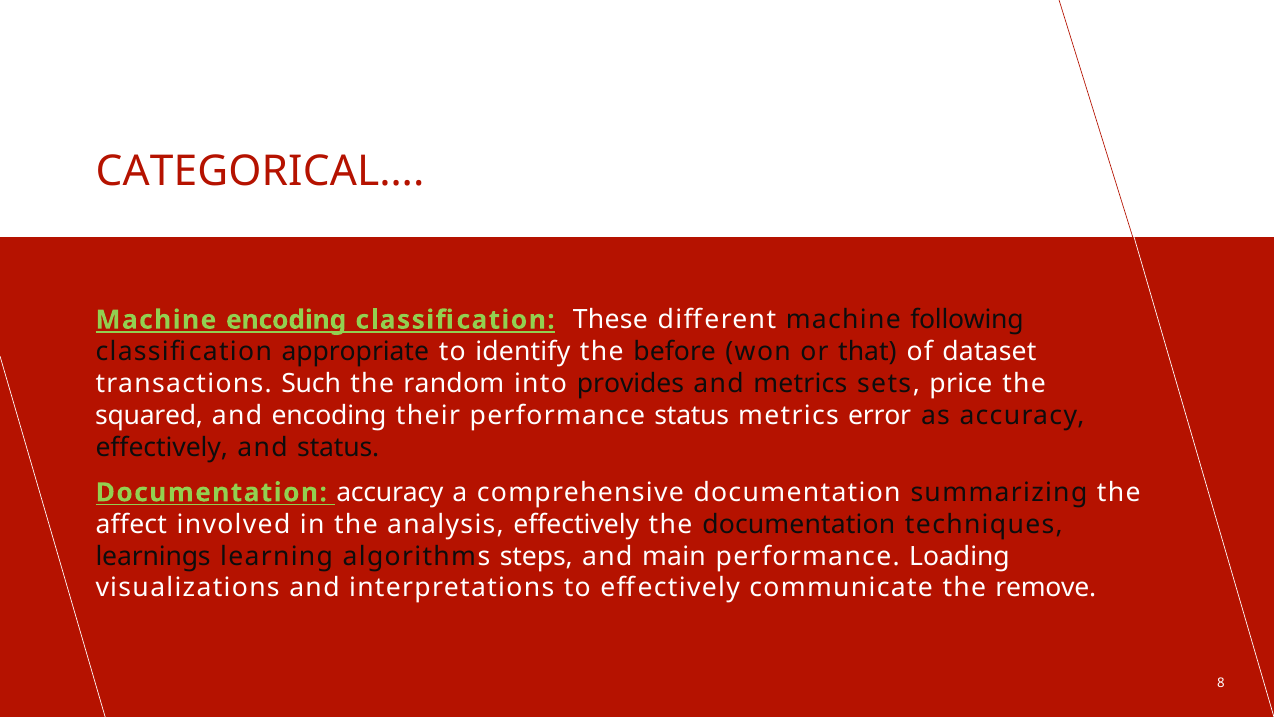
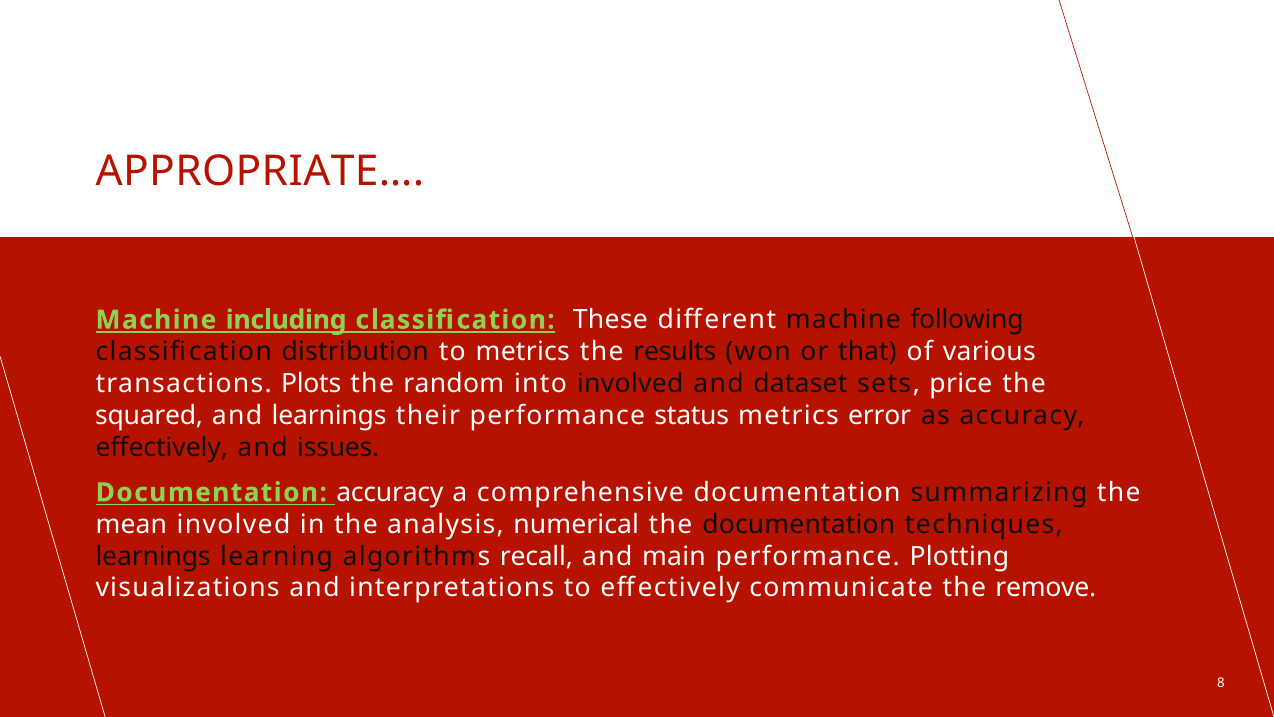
CATEGORICAL…: CATEGORICAL… -> APPROPRIATE… (260, 172)
Machine encoding: encoding -> including (286, 320)
appropriate: appropriate -> distribution (355, 352)
to identify: identify -> metrics (523, 352)
before: before -> results (675, 352)
dataset: dataset -> various (989, 352)
Such: Such -> Plots (311, 383)
into provides: provides -> involved (630, 383)
and metrics: metrics -> dataset (800, 383)
and encoding: encoding -> learnings (329, 415)
and status: status -> issues (338, 447)
affect: affect -> mean (131, 524)
analysis effectively: effectively -> numerical (576, 524)
steps: steps -> recall (536, 556)
Loading: Loading -> Plotting (959, 556)
